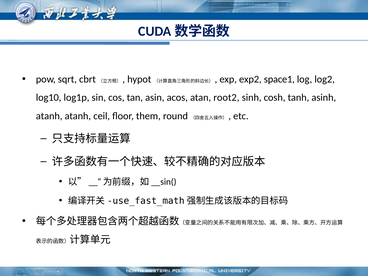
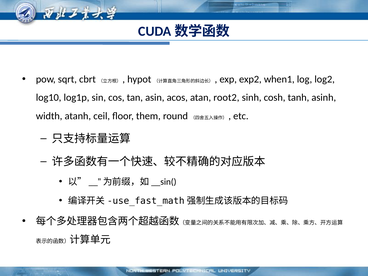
space1: space1 -> when1 (279, 79)
atanh: atanh -> width (49, 116)
